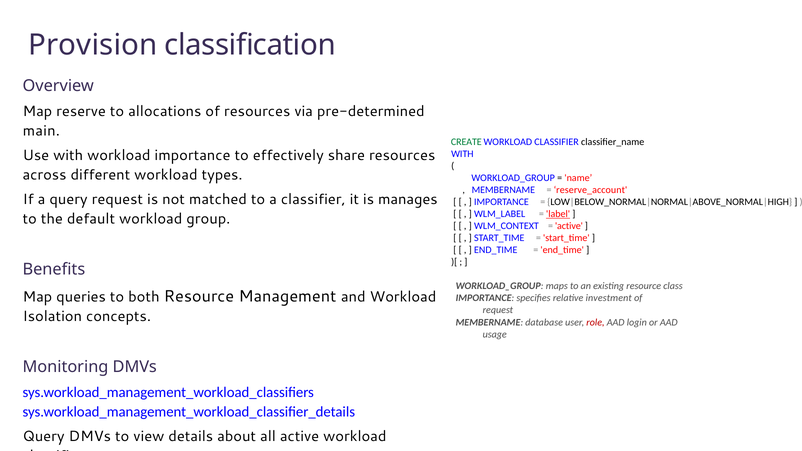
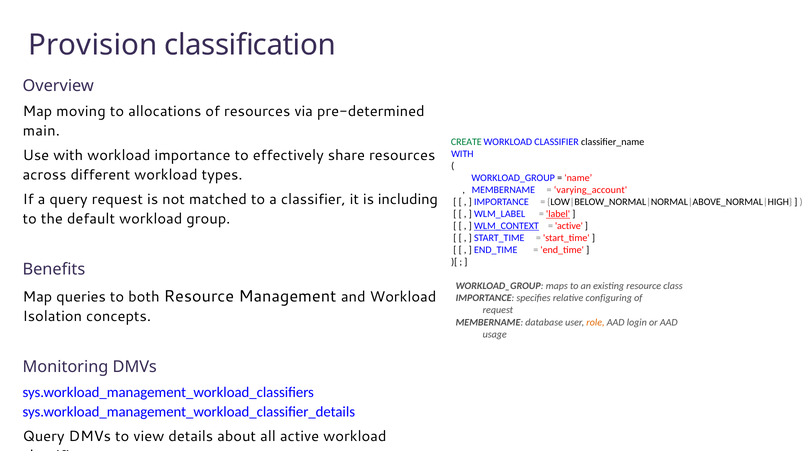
reserve: reserve -> moving (81, 112)
reserve_account: reserve_account -> varying_account (590, 190)
manages: manages -> including (408, 200)
WLM_CONTEXT underline: none -> present (506, 226)
investment: investment -> configuring (609, 298)
role colour: red -> orange (595, 322)
